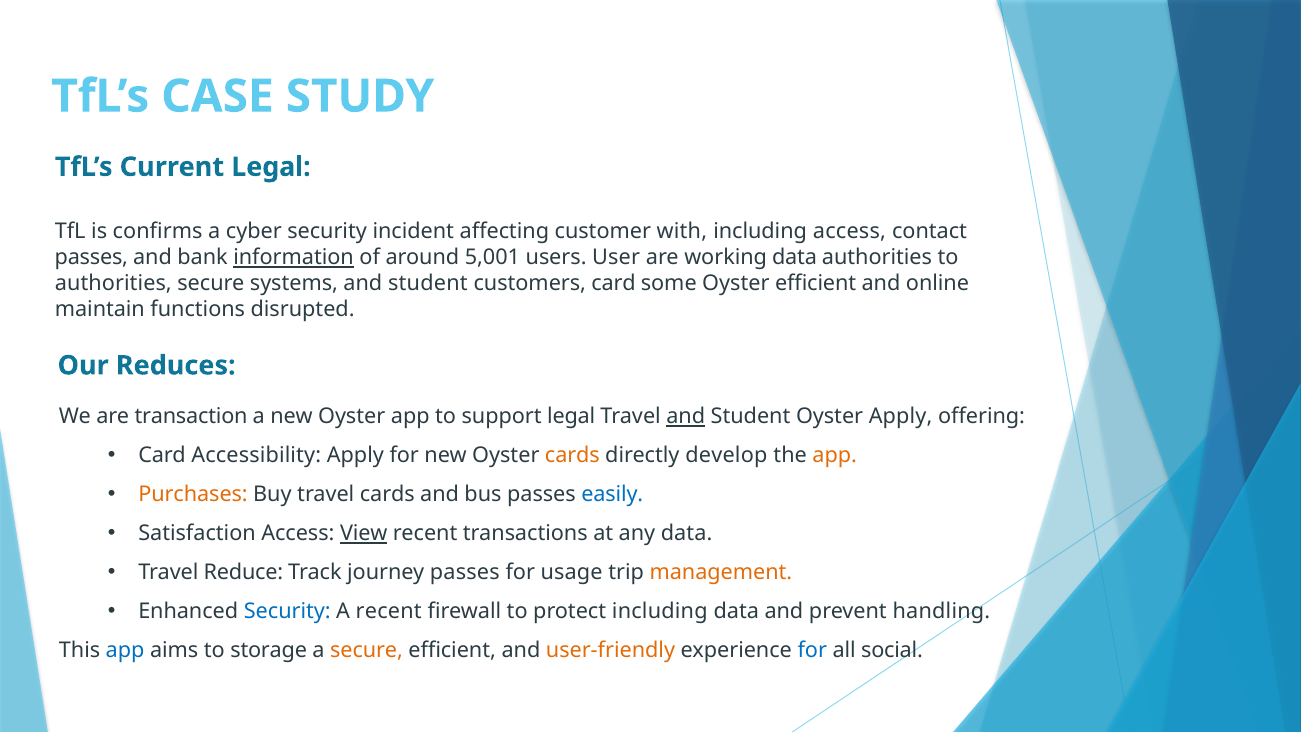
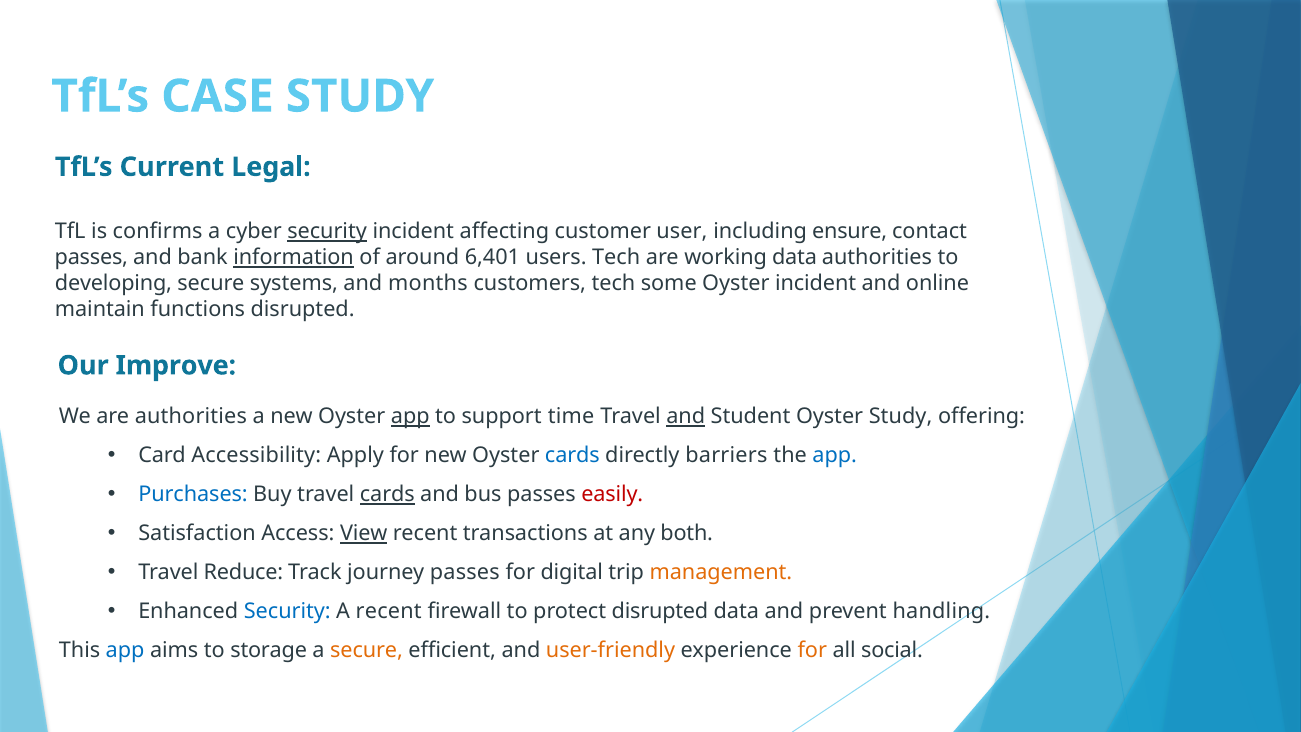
security underline: none -> present (327, 232)
with: with -> user (682, 232)
including access: access -> ensure (850, 232)
5,001: 5,001 -> 6,401 (492, 258)
users User: User -> Tech (616, 258)
authorities: authorities -> developing (113, 284)
systems and student: student -> months (428, 284)
customers card: card -> tech (613, 284)
Oyster efficient: efficient -> incident (816, 284)
Reduces: Reduces -> Improve (176, 365)
are transaction: transaction -> authorities (191, 416)
app underline: none -> present (410, 416)
support legal: legal -> time (571, 416)
Oyster Apply: Apply -> Study (901, 416)
cards colour: orange -> blue (572, 455)
develop: develop -> barriers (726, 455)
app colour: orange -> blue (835, 455)
Purchases colour: orange -> blue (193, 494)
cards underline: none -> present (387, 494)
easily colour: blue -> red (612, 494)
any data: data -> both (687, 533)
usage: usage -> digital (572, 572)
protect including: including -> disrupted (660, 611)
for colour: blue -> orange (812, 650)
